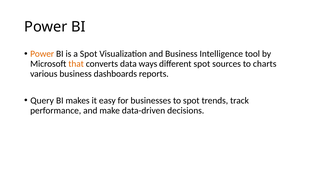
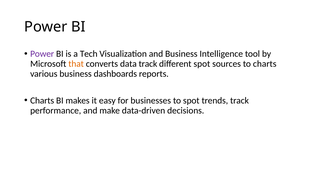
Power colour: orange -> purple (42, 54)
a Spot: Spot -> Tech (89, 54)
data ways: ways -> track (148, 64)
Query: Query -> Charts (42, 100)
